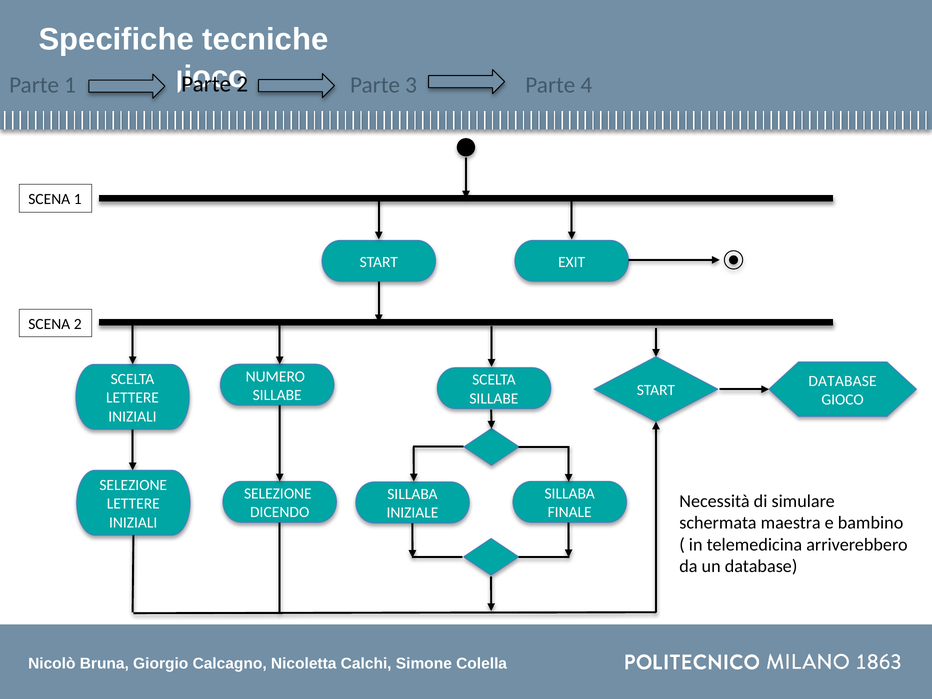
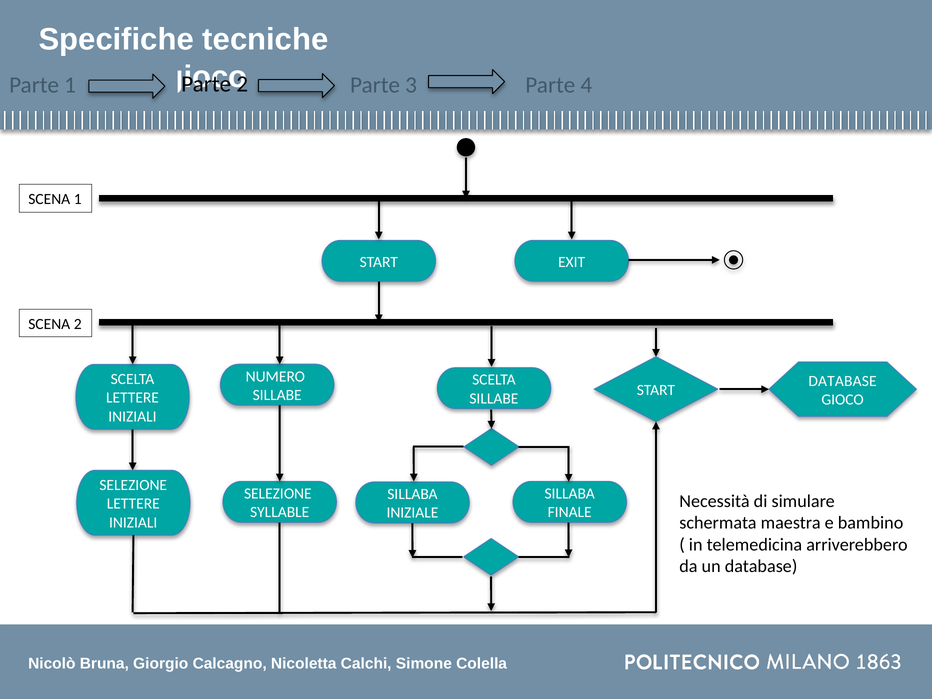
DICENDO: DICENDO -> SYLLABLE (280, 512)
